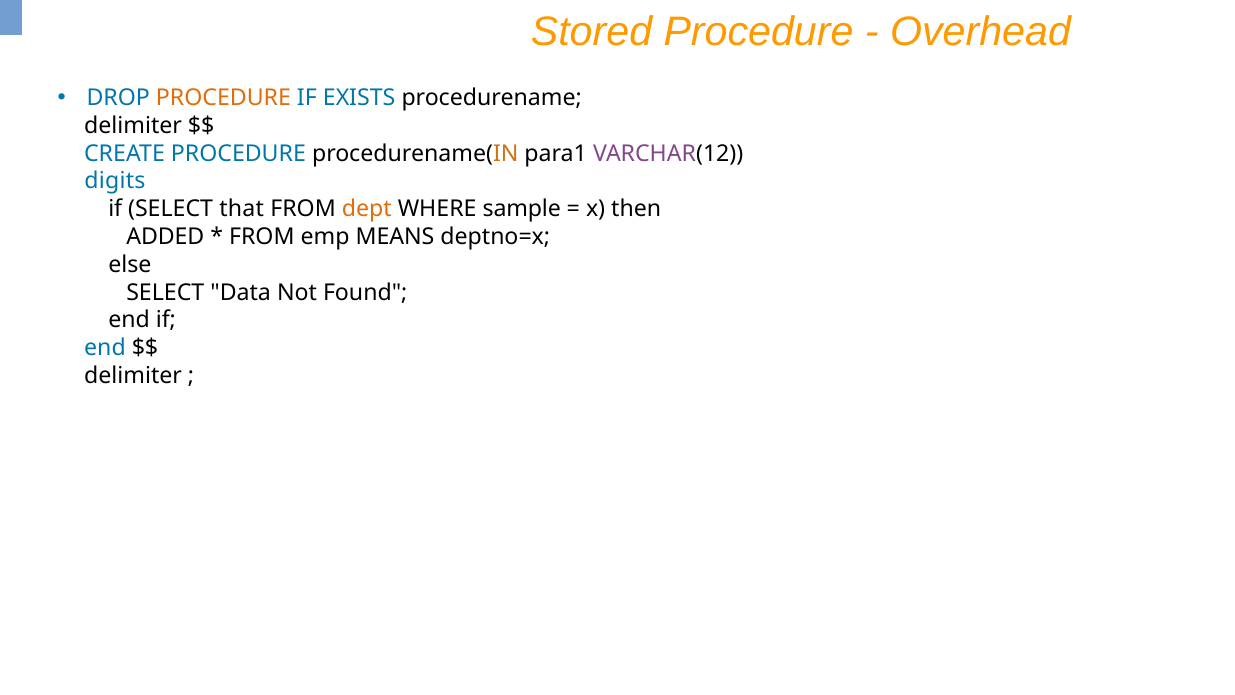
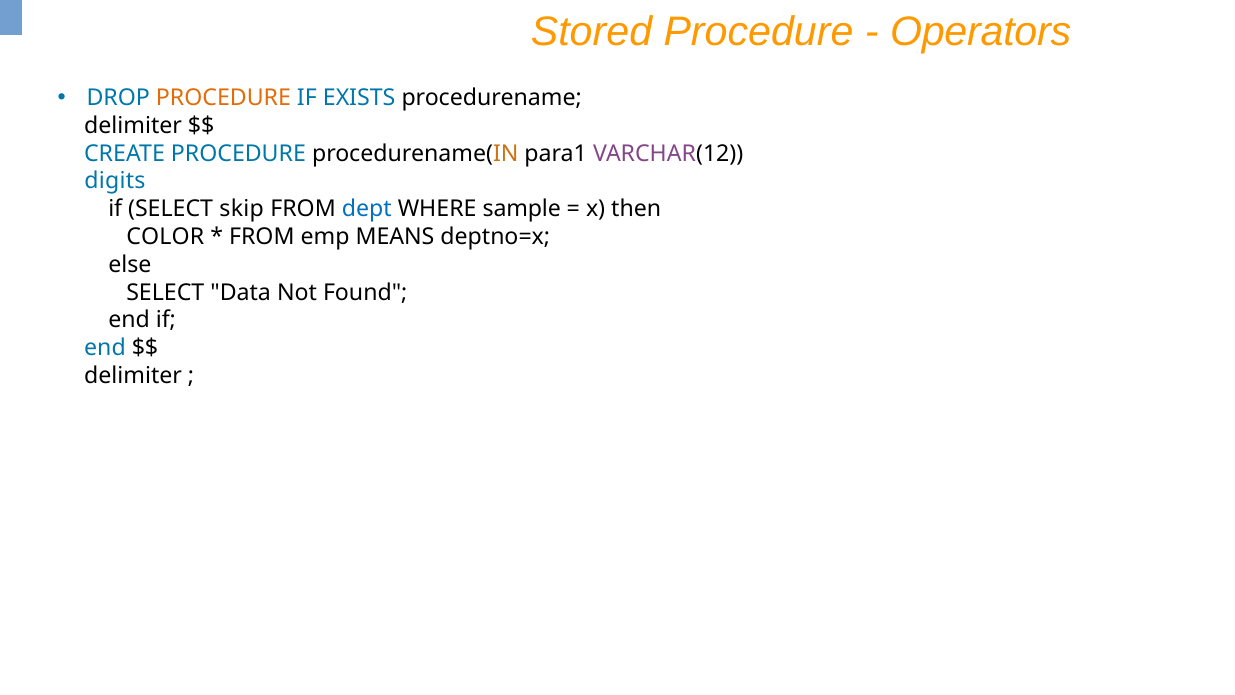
Overhead: Overhead -> Operators (981, 32)
that: that -> skip (242, 209)
dept colour: orange -> blue (367, 209)
ADDED: ADDED -> COLOR (165, 237)
